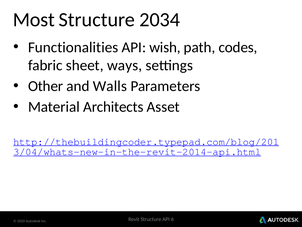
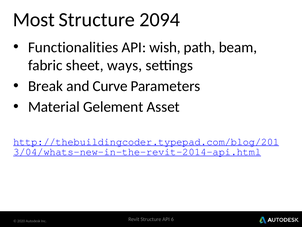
2034: 2034 -> 2094 (160, 20)
codes: codes -> beam (238, 47)
Other: Other -> Break (45, 86)
Walls: Walls -> Curve (110, 86)
Architects: Architects -> Gelement (113, 107)
